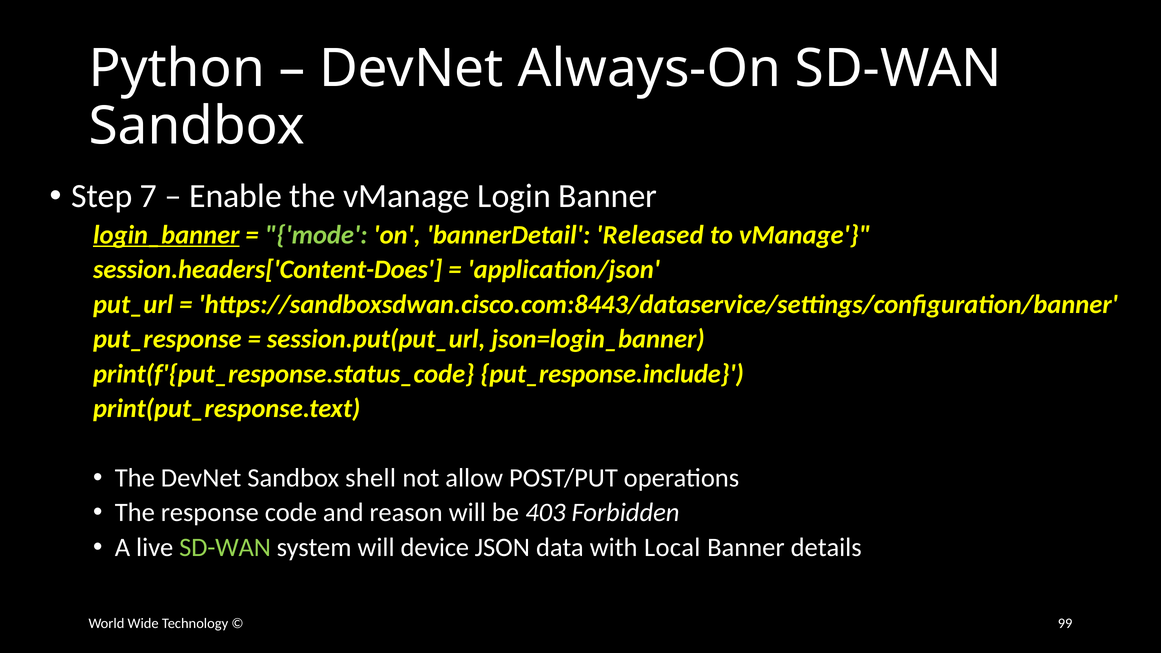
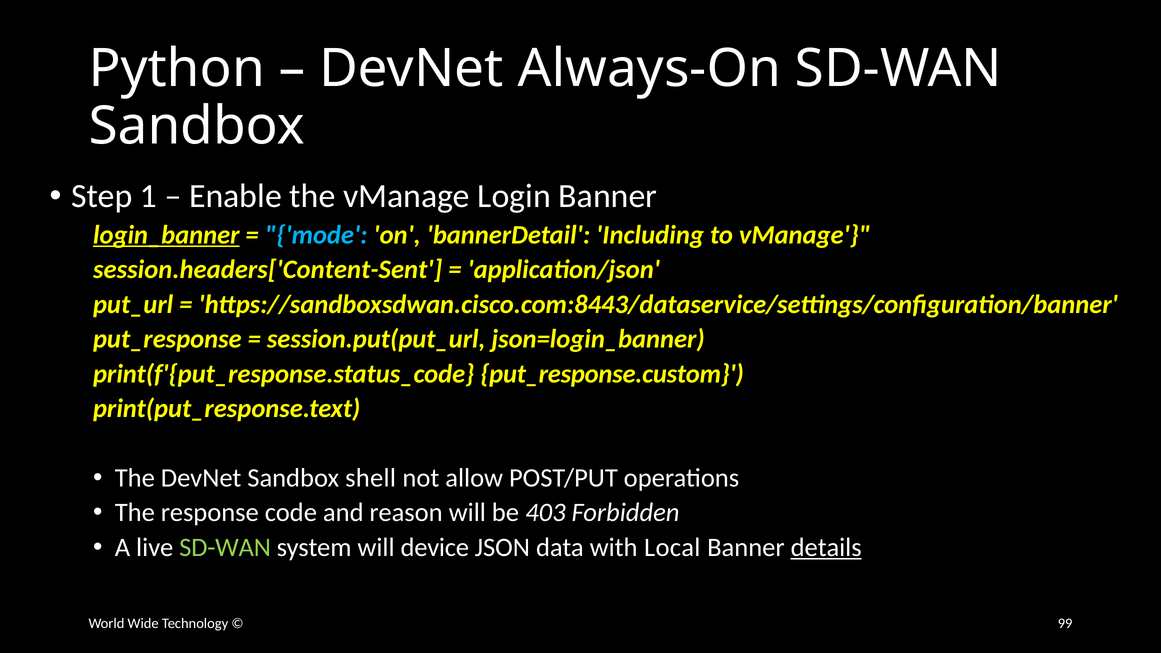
7: 7 -> 1 (148, 196)
mode colour: light green -> light blue (316, 235)
Released: Released -> Including (650, 235)
session.headers['Content-Does: session.headers['Content-Does -> session.headers['Content-Sent (268, 270)
put_response.include: put_response.include -> put_response.custom (612, 374)
details underline: none -> present (826, 547)
